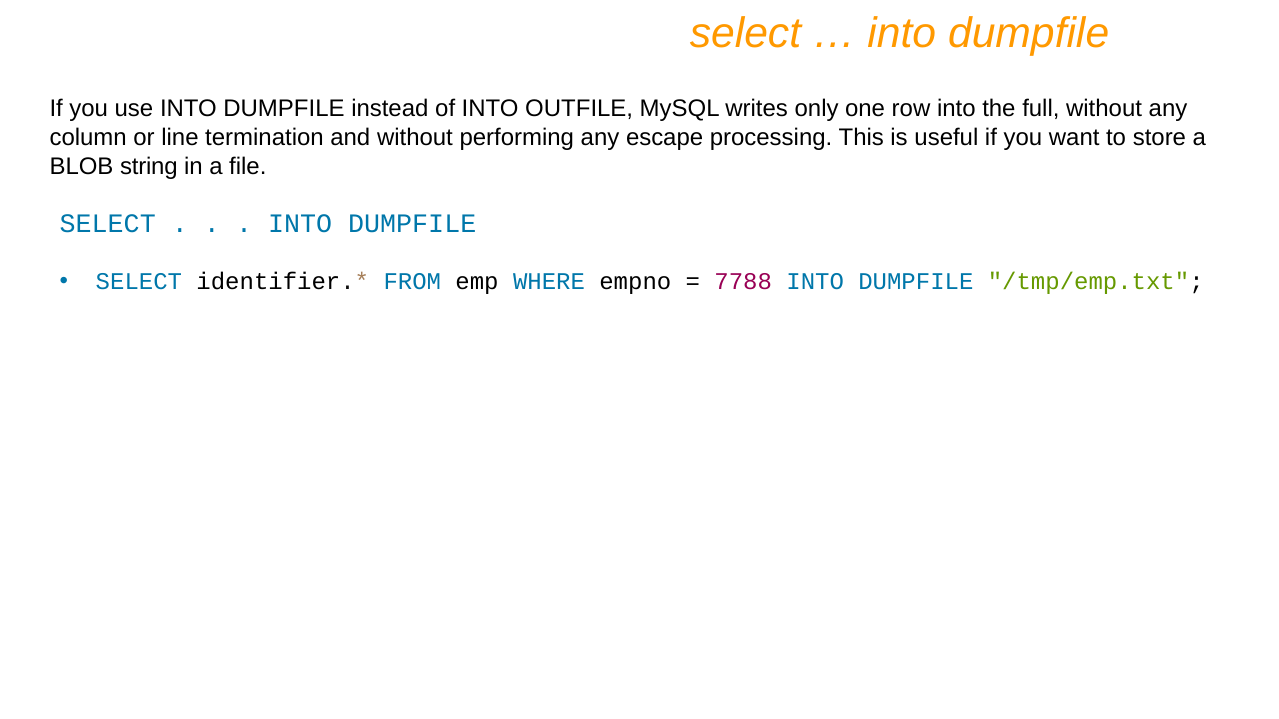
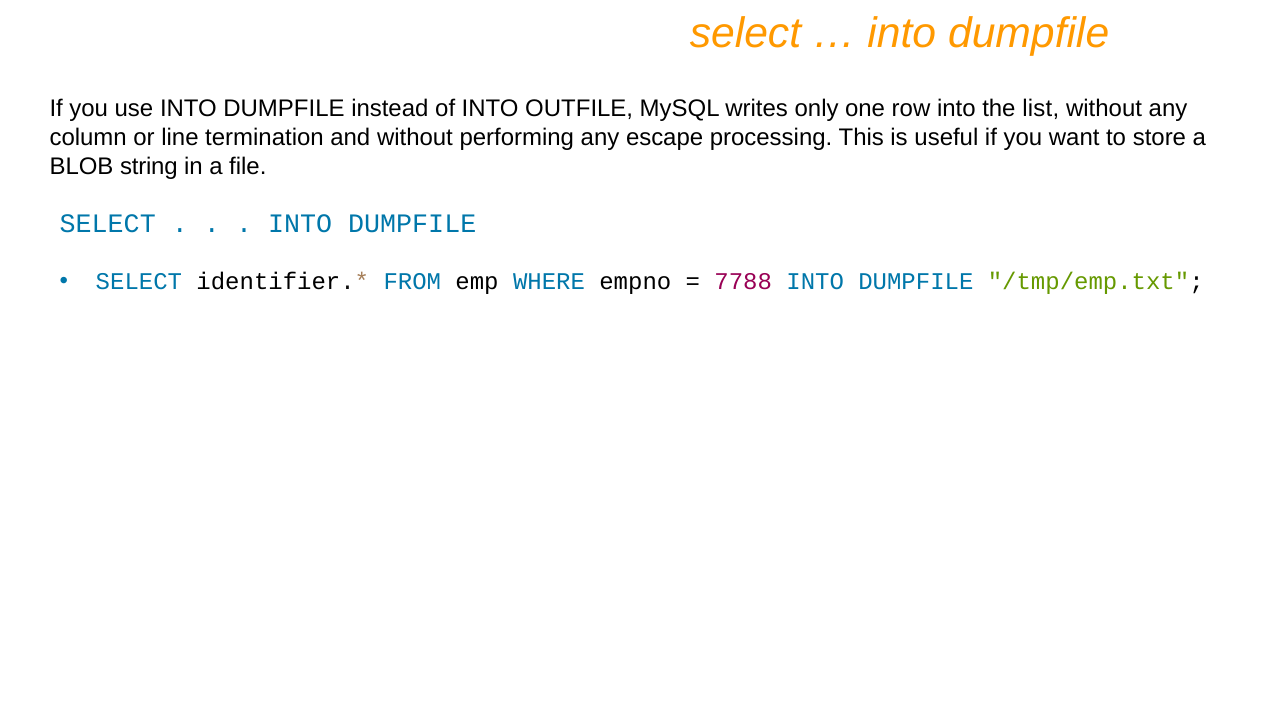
full: full -> list (1041, 109)
